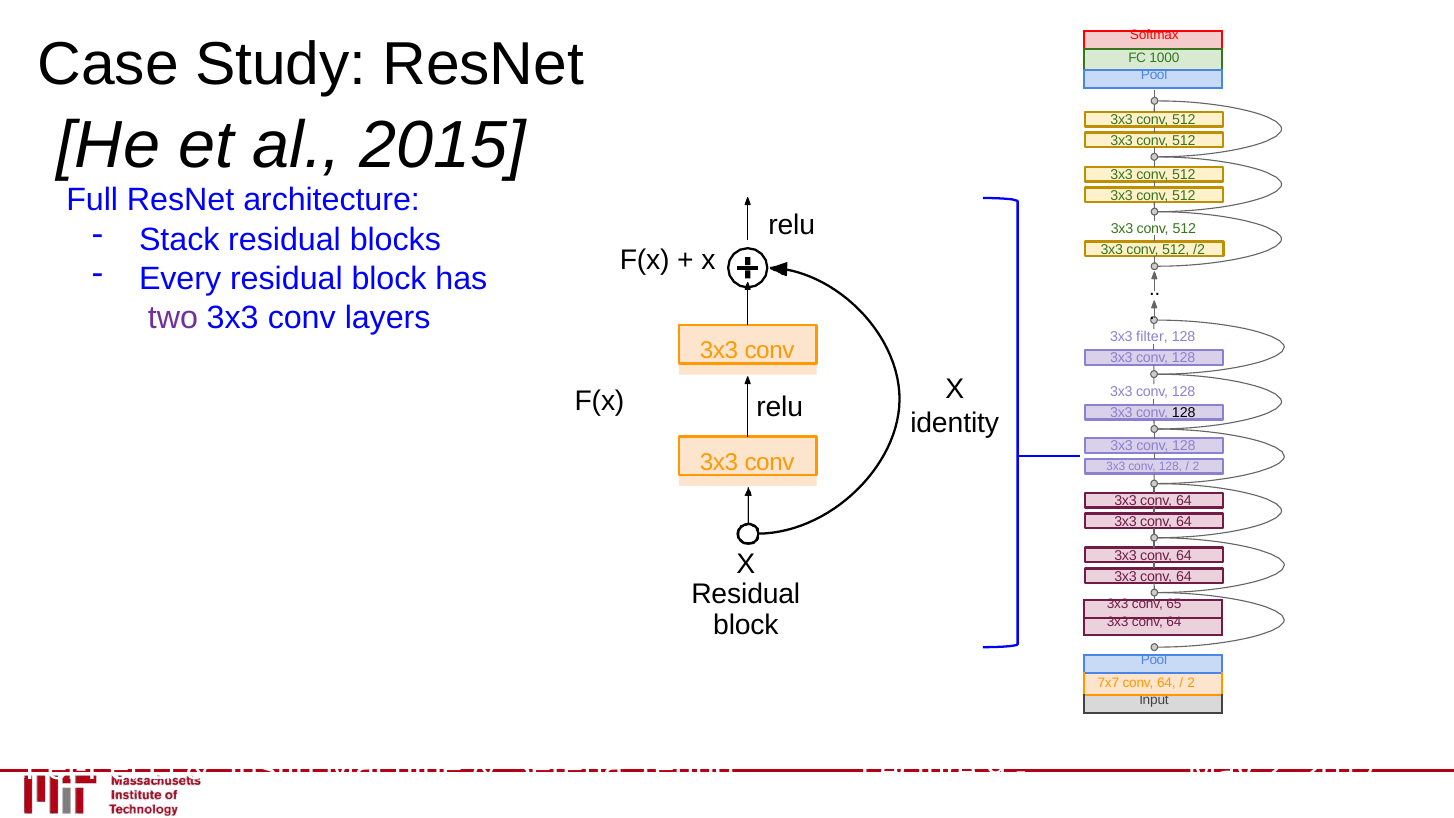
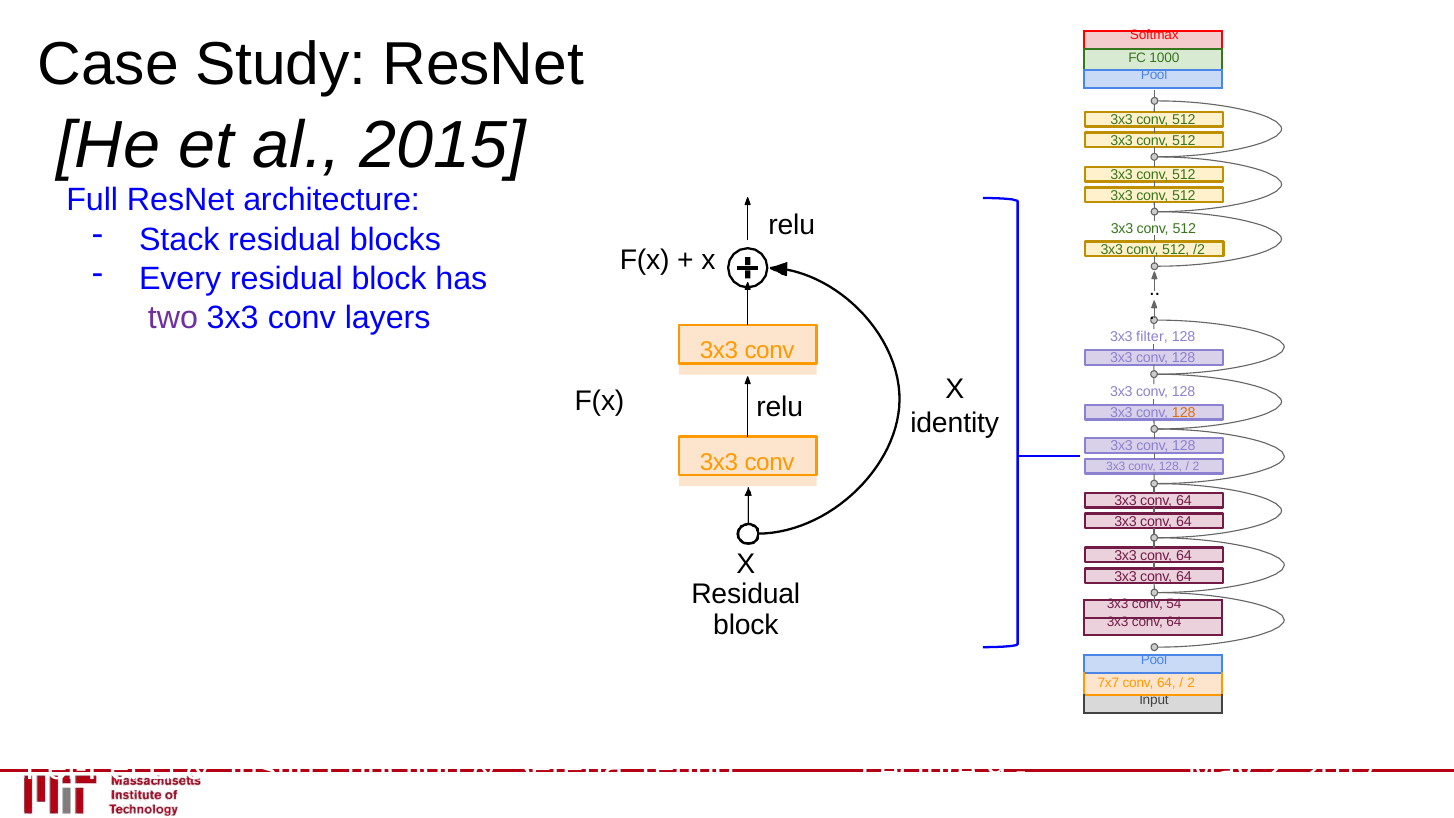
128 colour: black -> orange (1184, 413)
65: 65 -> 54 (1174, 604)
Machine: Machine -> Function (394, 768)
